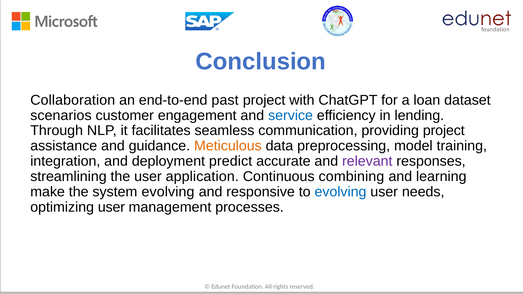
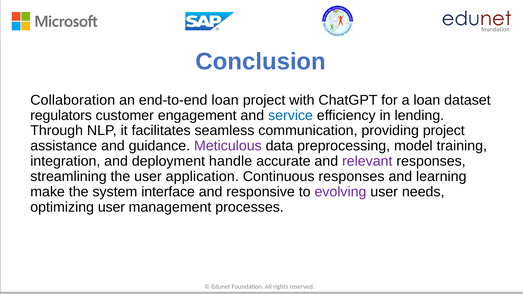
end-to-end past: past -> loan (225, 100)
scenarios: scenarios -> regulators (61, 115)
Meticulous colour: orange -> purple (228, 146)
predict: predict -> handle (231, 161)
Continuous combining: combining -> responses (351, 177)
system evolving: evolving -> interface (168, 192)
evolving colour: blue -> purple (340, 192)
